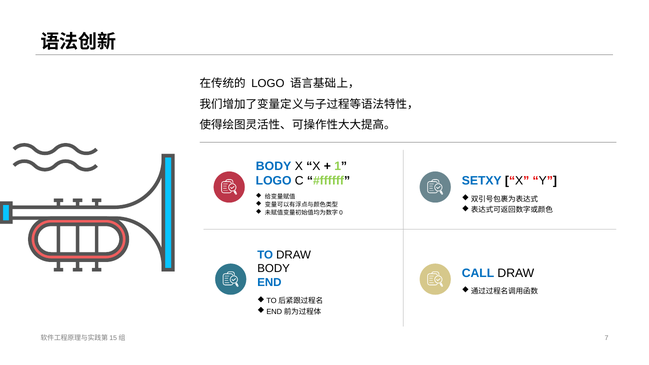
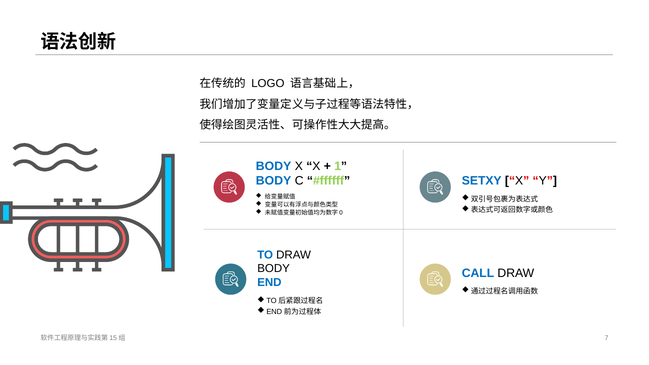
LOGO: LOGO -> BODY (274, 181)
